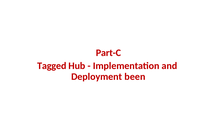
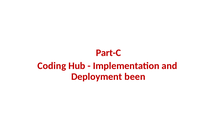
Tagged: Tagged -> Coding (52, 66)
